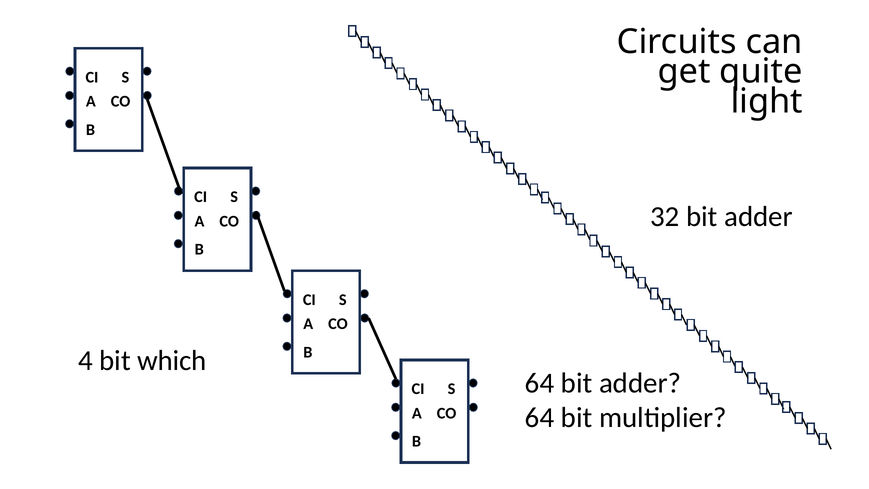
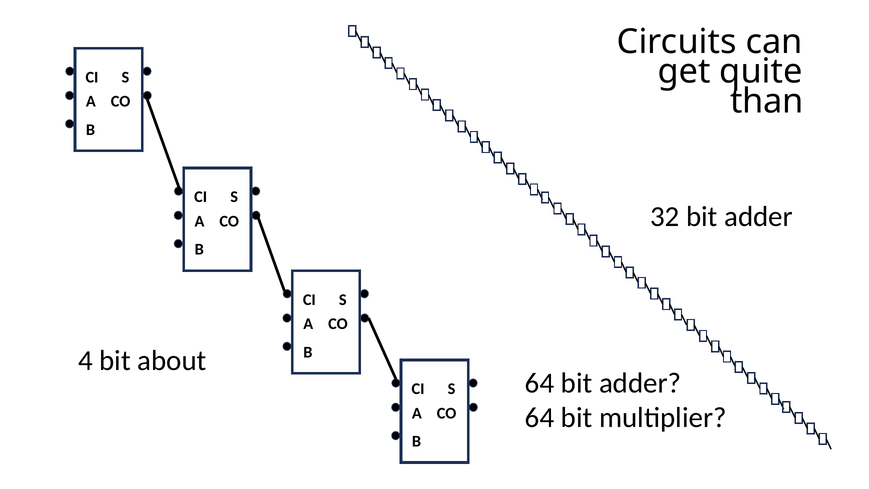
light: light -> than (767, 101)
which: which -> about (172, 361)
